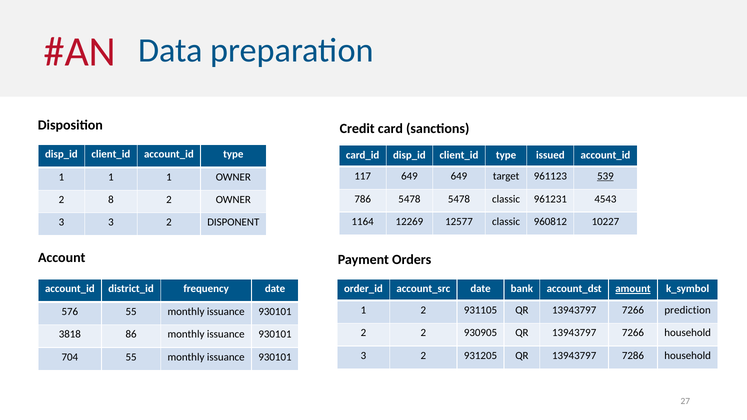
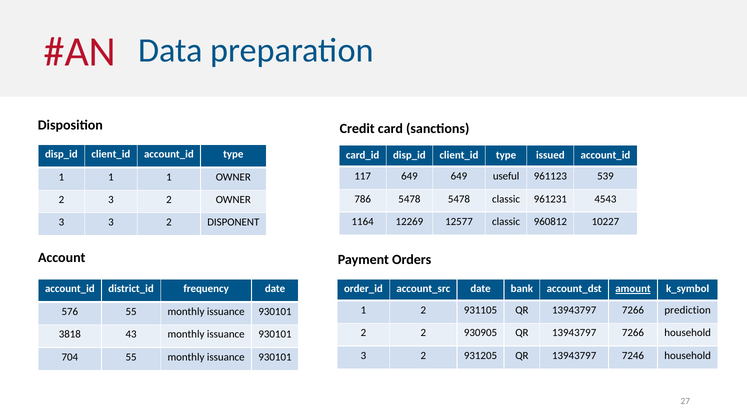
target: target -> useful (506, 176)
539 underline: present -> none (605, 176)
2 8: 8 -> 3 (111, 200)
86: 86 -> 43 (131, 334)
7286: 7286 -> 7246 (633, 356)
